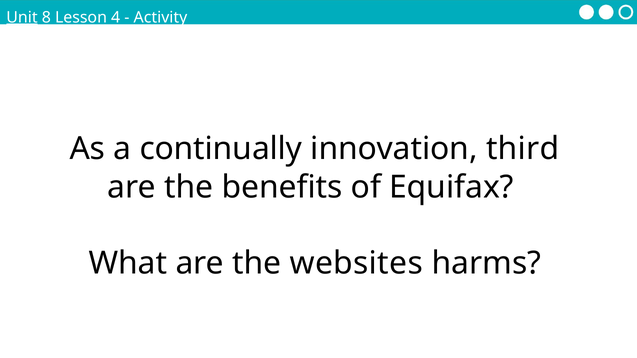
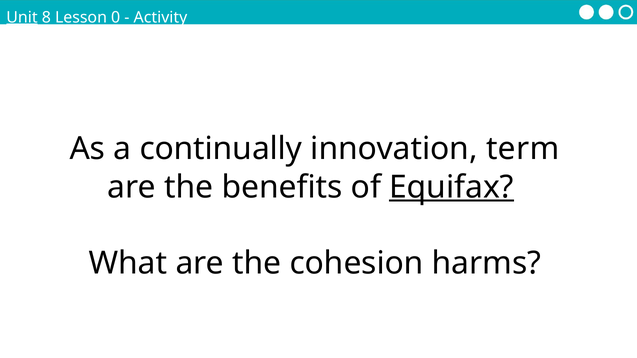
4: 4 -> 0 (116, 17)
third: third -> term (523, 149)
Equifax underline: none -> present (452, 187)
websites: websites -> cohesion (357, 264)
